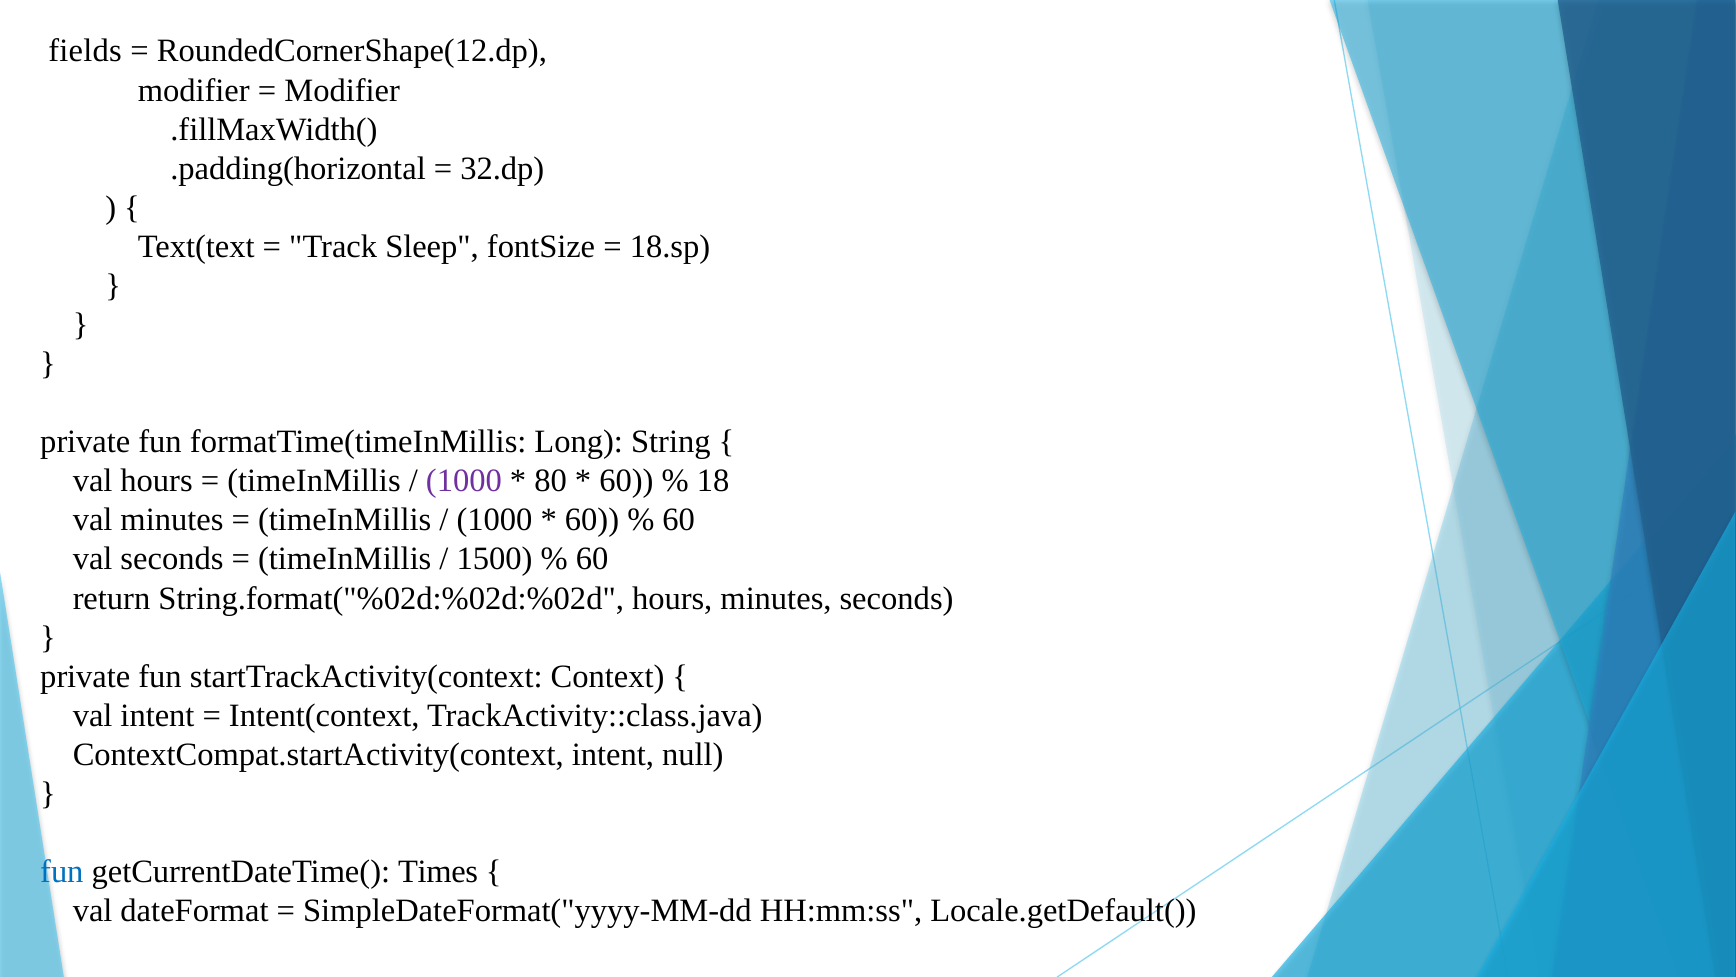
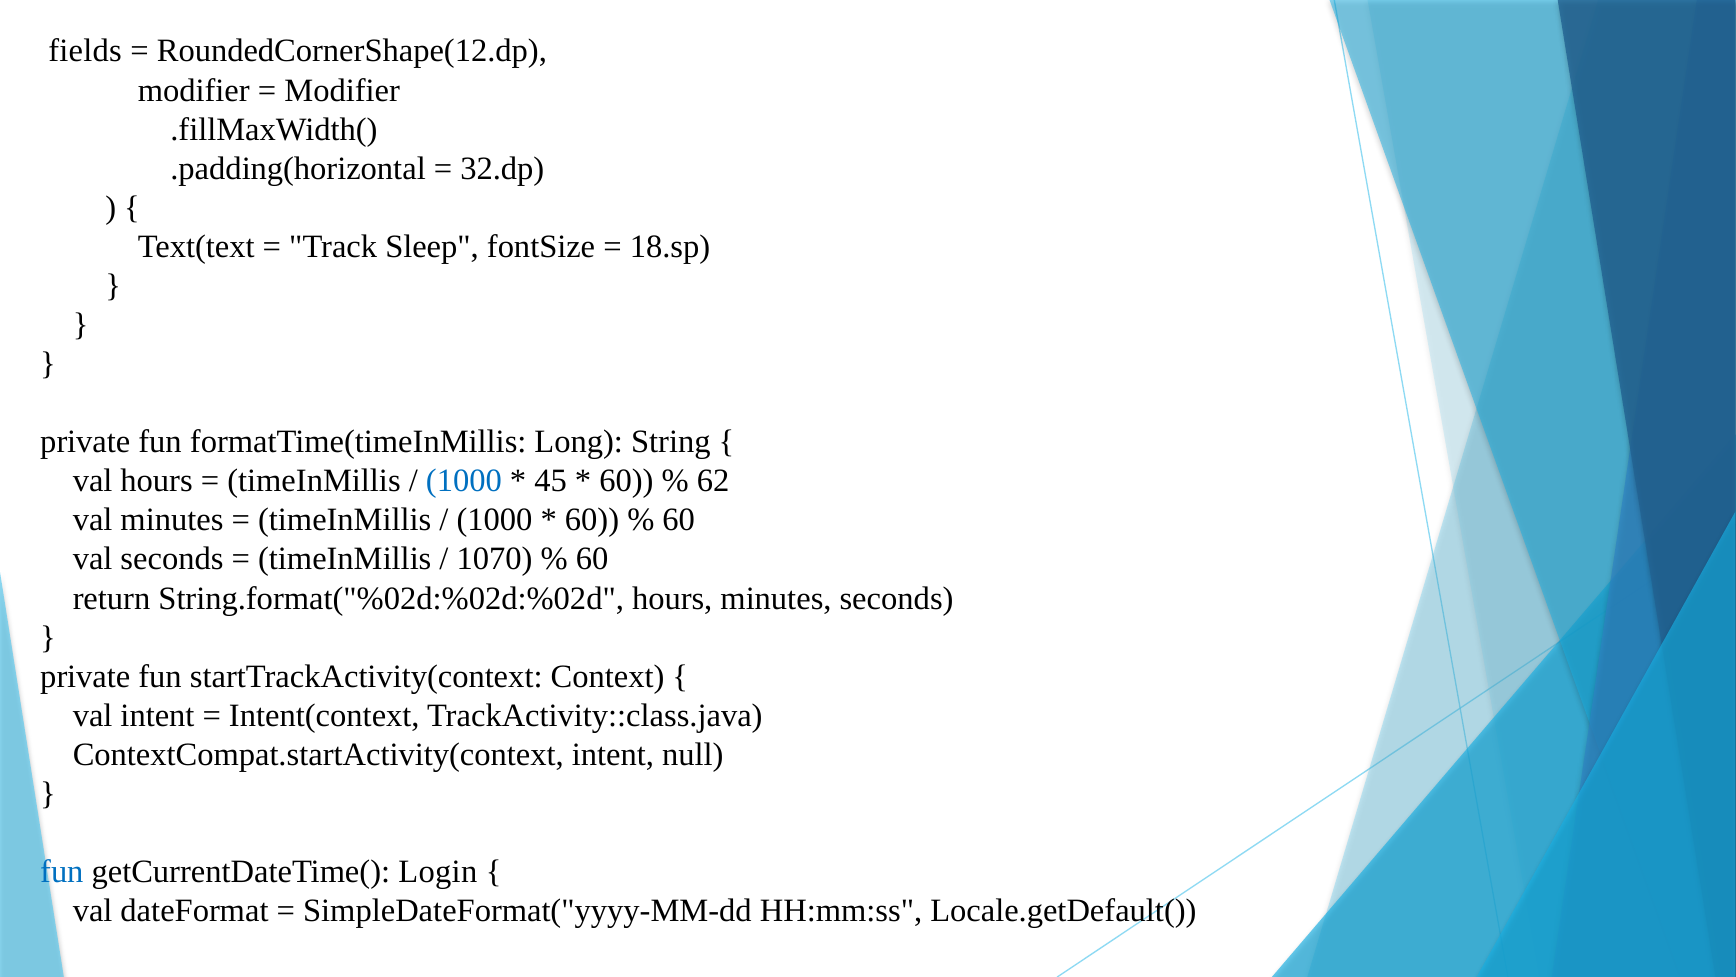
1000 colour: purple -> blue (464, 481)
80: 80 -> 45 (551, 481)
18: 18 -> 62 (713, 481)
1500: 1500 -> 1070 (494, 559)
Times: Times -> Login (438, 871)
